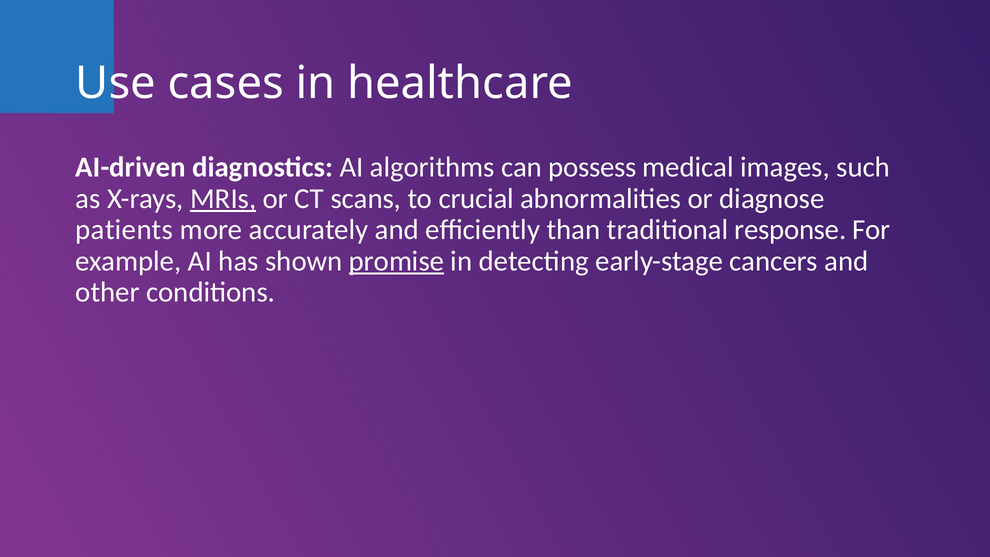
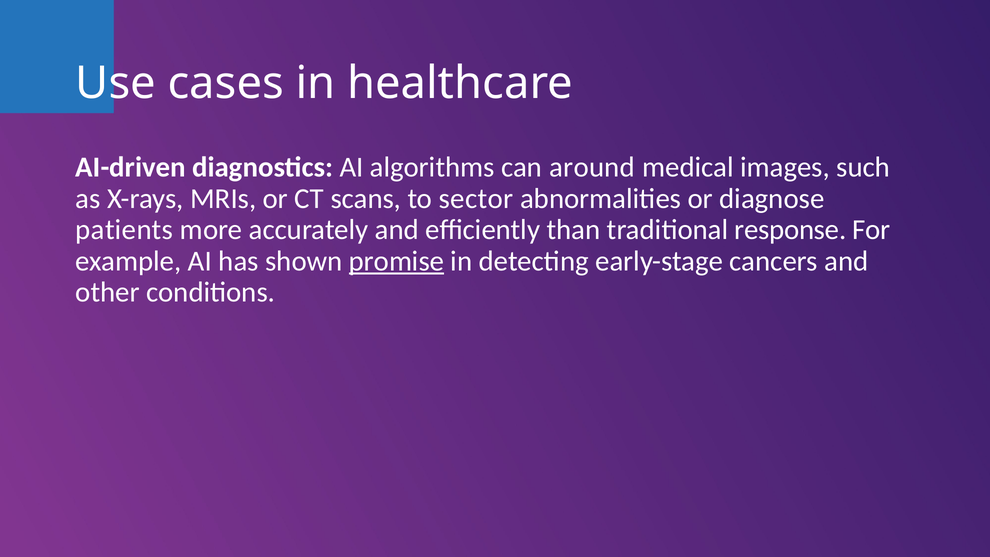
possess: possess -> around (592, 167)
MRIs underline: present -> none (223, 199)
crucial: crucial -> sector (476, 199)
